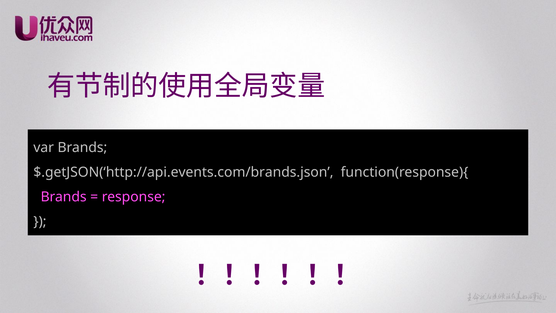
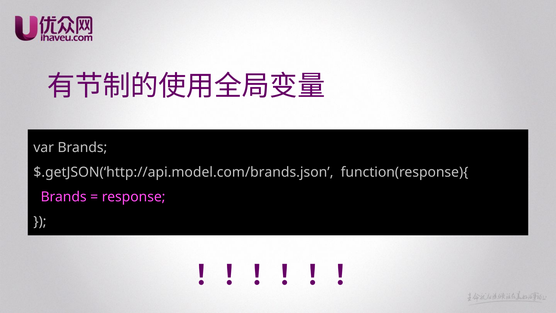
$.getJSON(‘http://api.events.com/brands.json: $.getJSON(‘http://api.events.com/brands.json -> $.getJSON(‘http://api.model.com/brands.json (183, 172)
